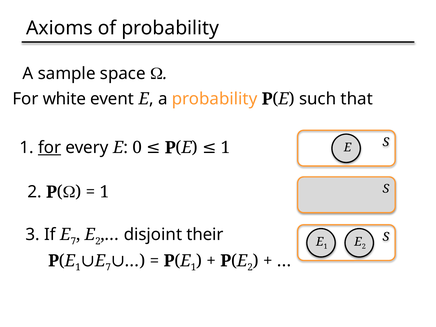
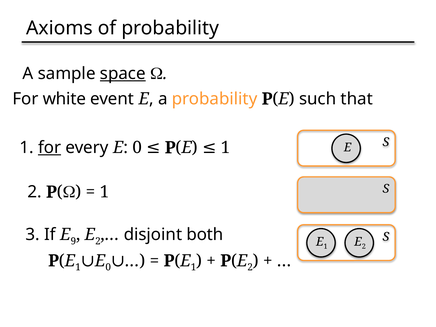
space underline: none -> present (123, 74)
If E 7: 7 -> 9 (73, 241)
their: their -> both (205, 235)
7: 7 -> 0 (108, 267)
